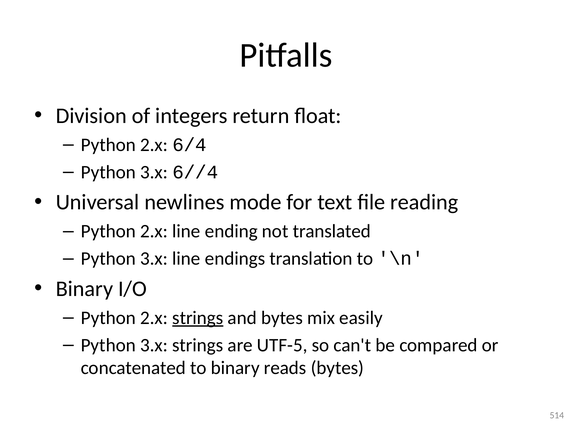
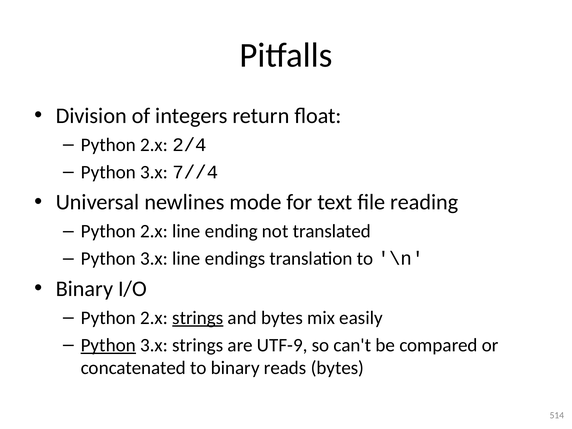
6/4: 6/4 -> 2/4 (190, 145)
6//4: 6//4 -> 7//4 (195, 172)
Python underline: none -> present (108, 345)
UTF-5: UTF-5 -> UTF-9 (282, 345)
